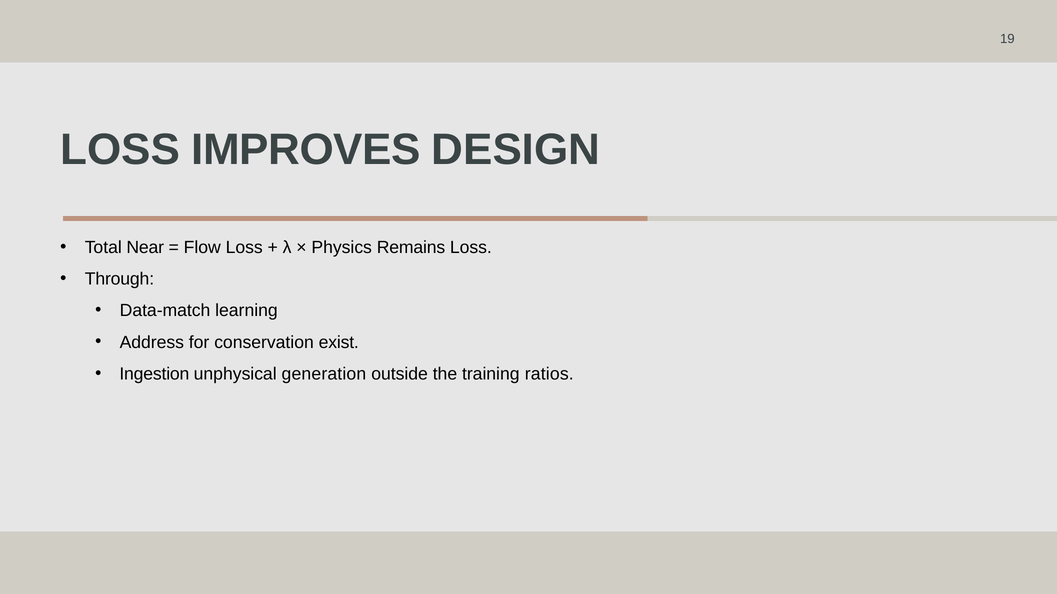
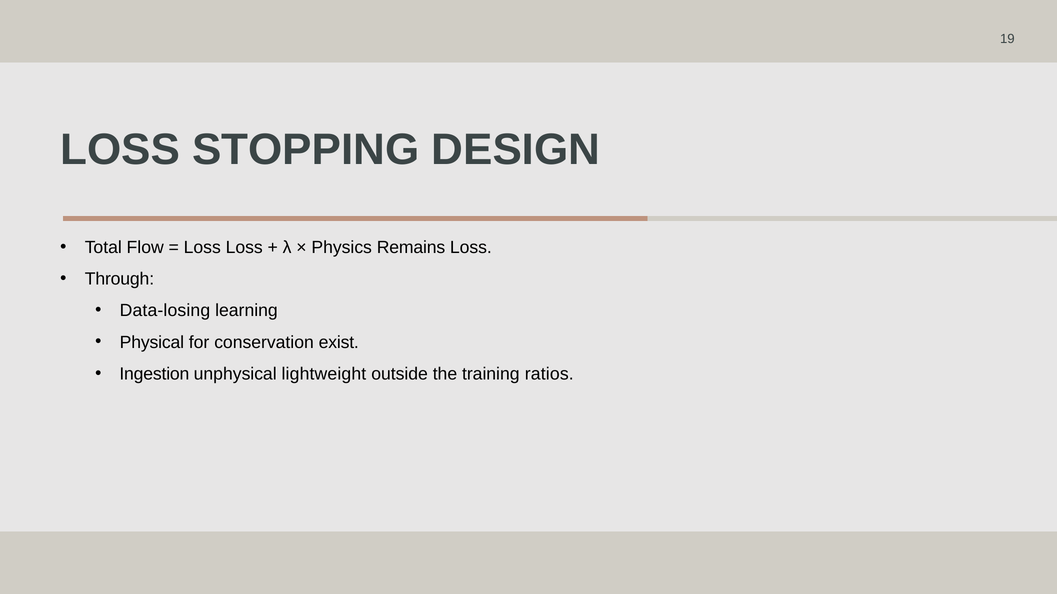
IMPROVES: IMPROVES -> STOPPING (306, 150)
Near: Near -> Flow (145, 247)
Flow: Flow -> Loss (202, 247)
Data-match: Data-match -> Data-losing (165, 311)
Address: Address -> Physical (152, 343)
generation: generation -> lightweight (324, 374)
